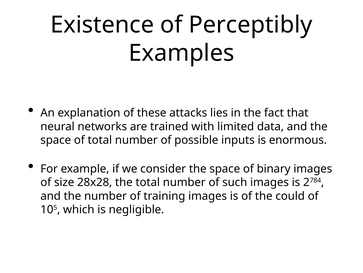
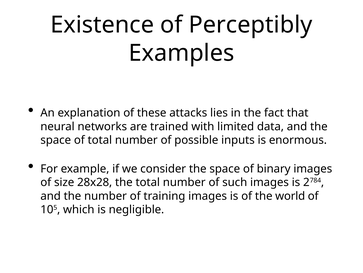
could: could -> world (290, 196)
